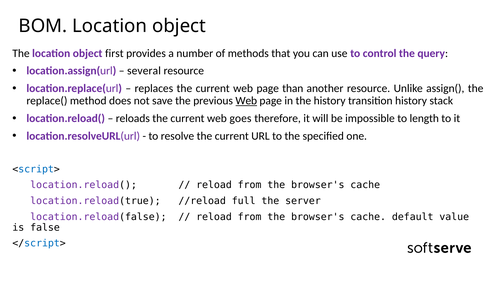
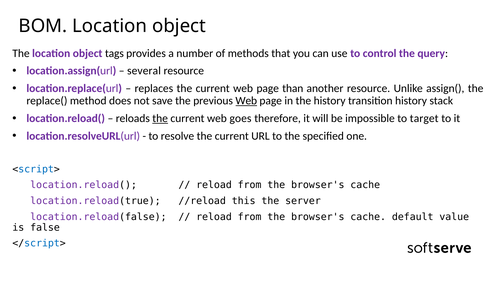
first: first -> tags (114, 53)
the underline: none -> present (160, 118)
length: length -> target (424, 118)
full: full -> this (244, 201)
